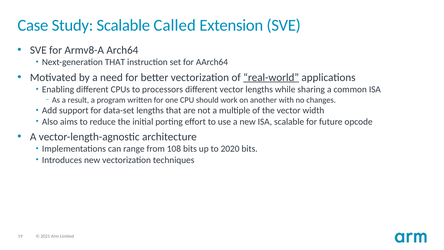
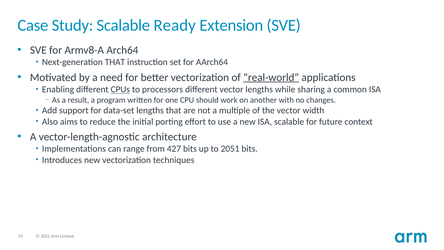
Called: Called -> Ready (175, 25)
CPUs underline: none -> present (120, 89)
opcode: opcode -> context (359, 122)
108: 108 -> 427 (174, 149)
2020: 2020 -> 2051 (230, 149)
